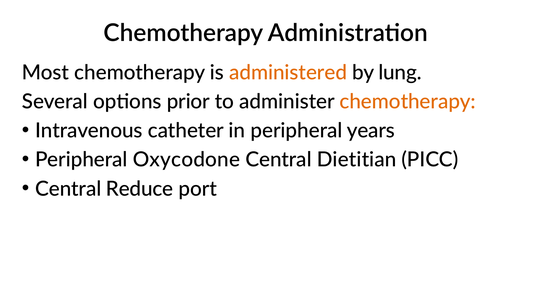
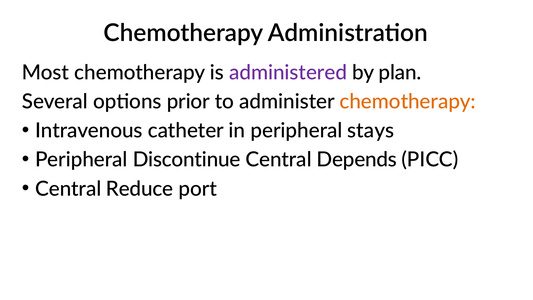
administered colour: orange -> purple (288, 73)
lung: lung -> plan (400, 73)
years: years -> stays (371, 131)
Oxycodone: Oxycodone -> Discontinue (187, 160)
Dietitian: Dietitian -> Depends (357, 160)
